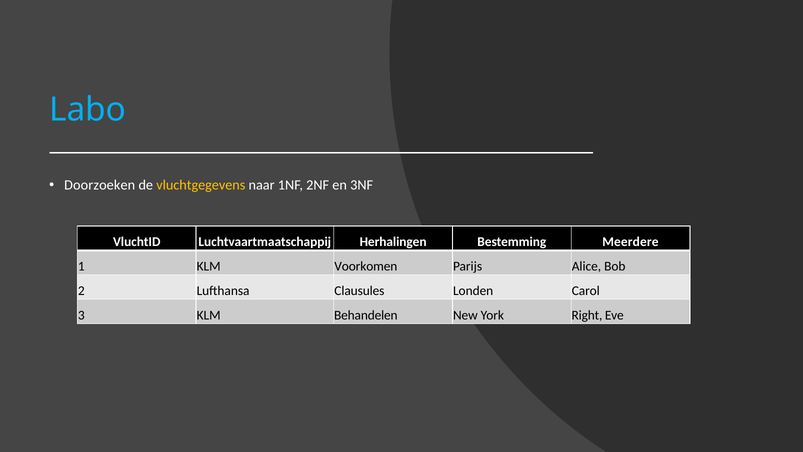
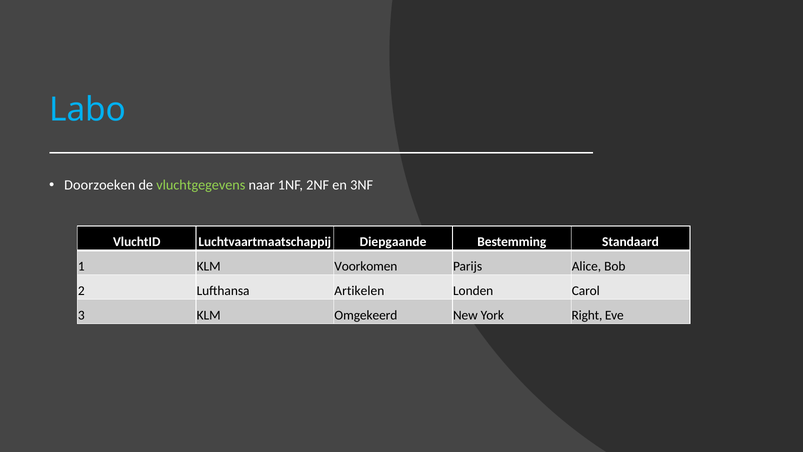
vluchtgegevens colour: yellow -> light green (201, 185)
Herhalingen: Herhalingen -> Diepgaande (393, 242)
Meerdere: Meerdere -> Standaard (630, 242)
Clausules: Clausules -> Artikelen (359, 290)
Behandelen: Behandelen -> Omgekeerd (366, 315)
